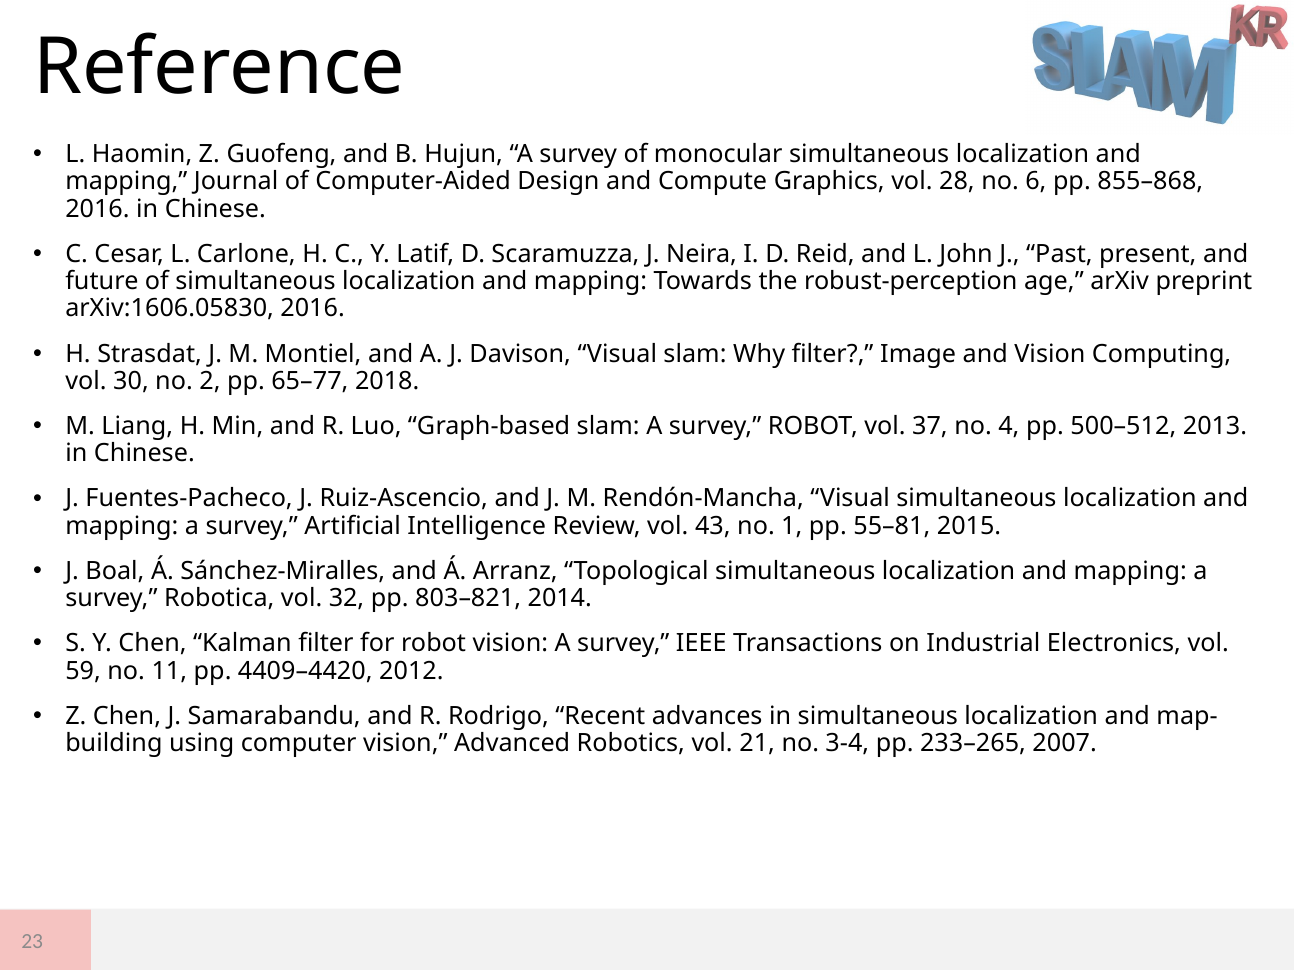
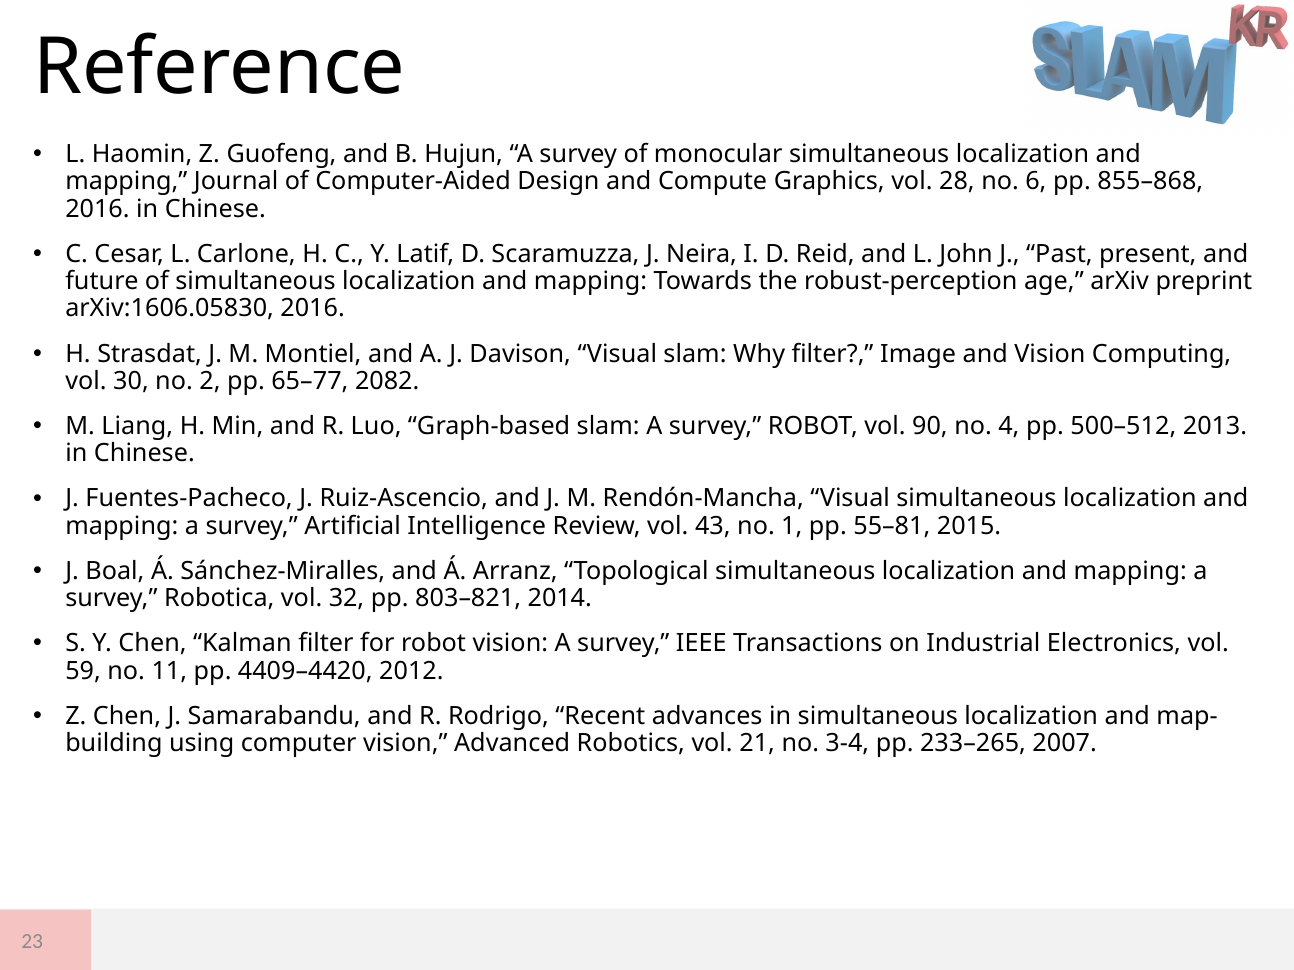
2018: 2018 -> 2082 (387, 381)
37: 37 -> 90 (930, 426)
